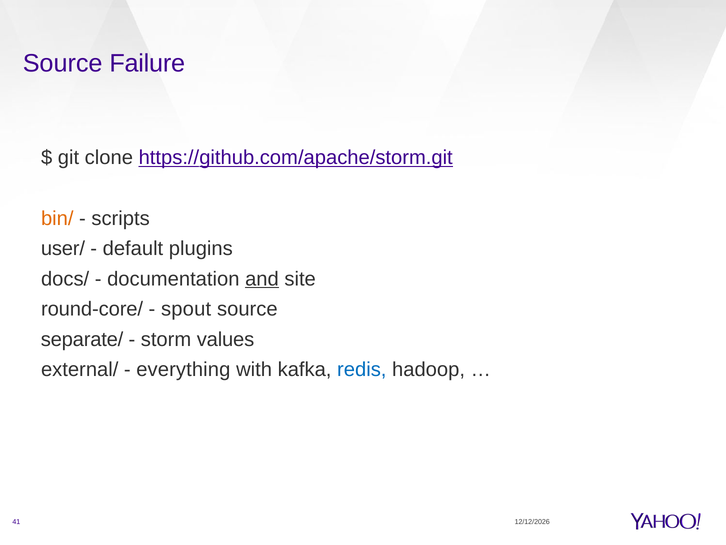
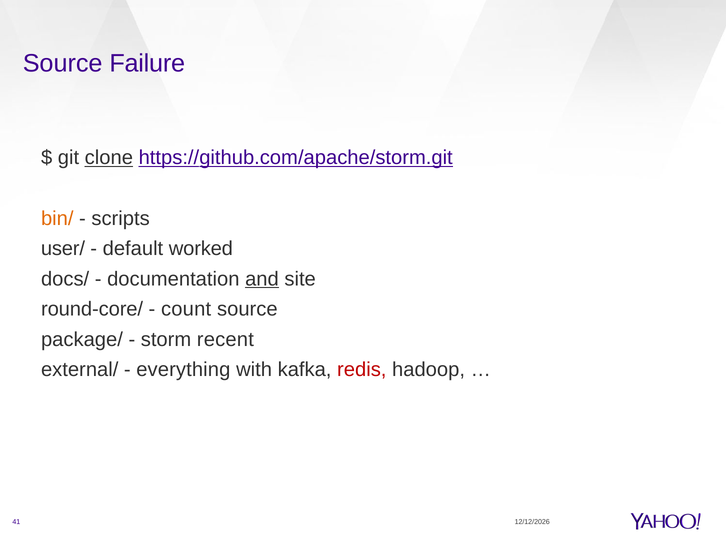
clone underline: none -> present (109, 158)
plugins: plugins -> worked (201, 248)
spout: spout -> count (186, 309)
separate/: separate/ -> package/ (82, 339)
values: values -> recent (225, 339)
redis colour: blue -> red (362, 369)
